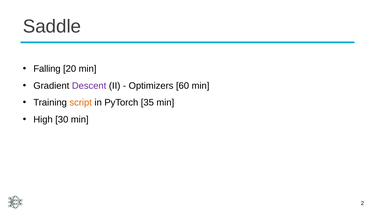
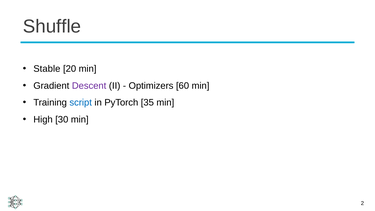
Saddle: Saddle -> Shuffle (52, 26)
Falling: Falling -> Stable (47, 69)
script colour: orange -> blue (81, 103)
